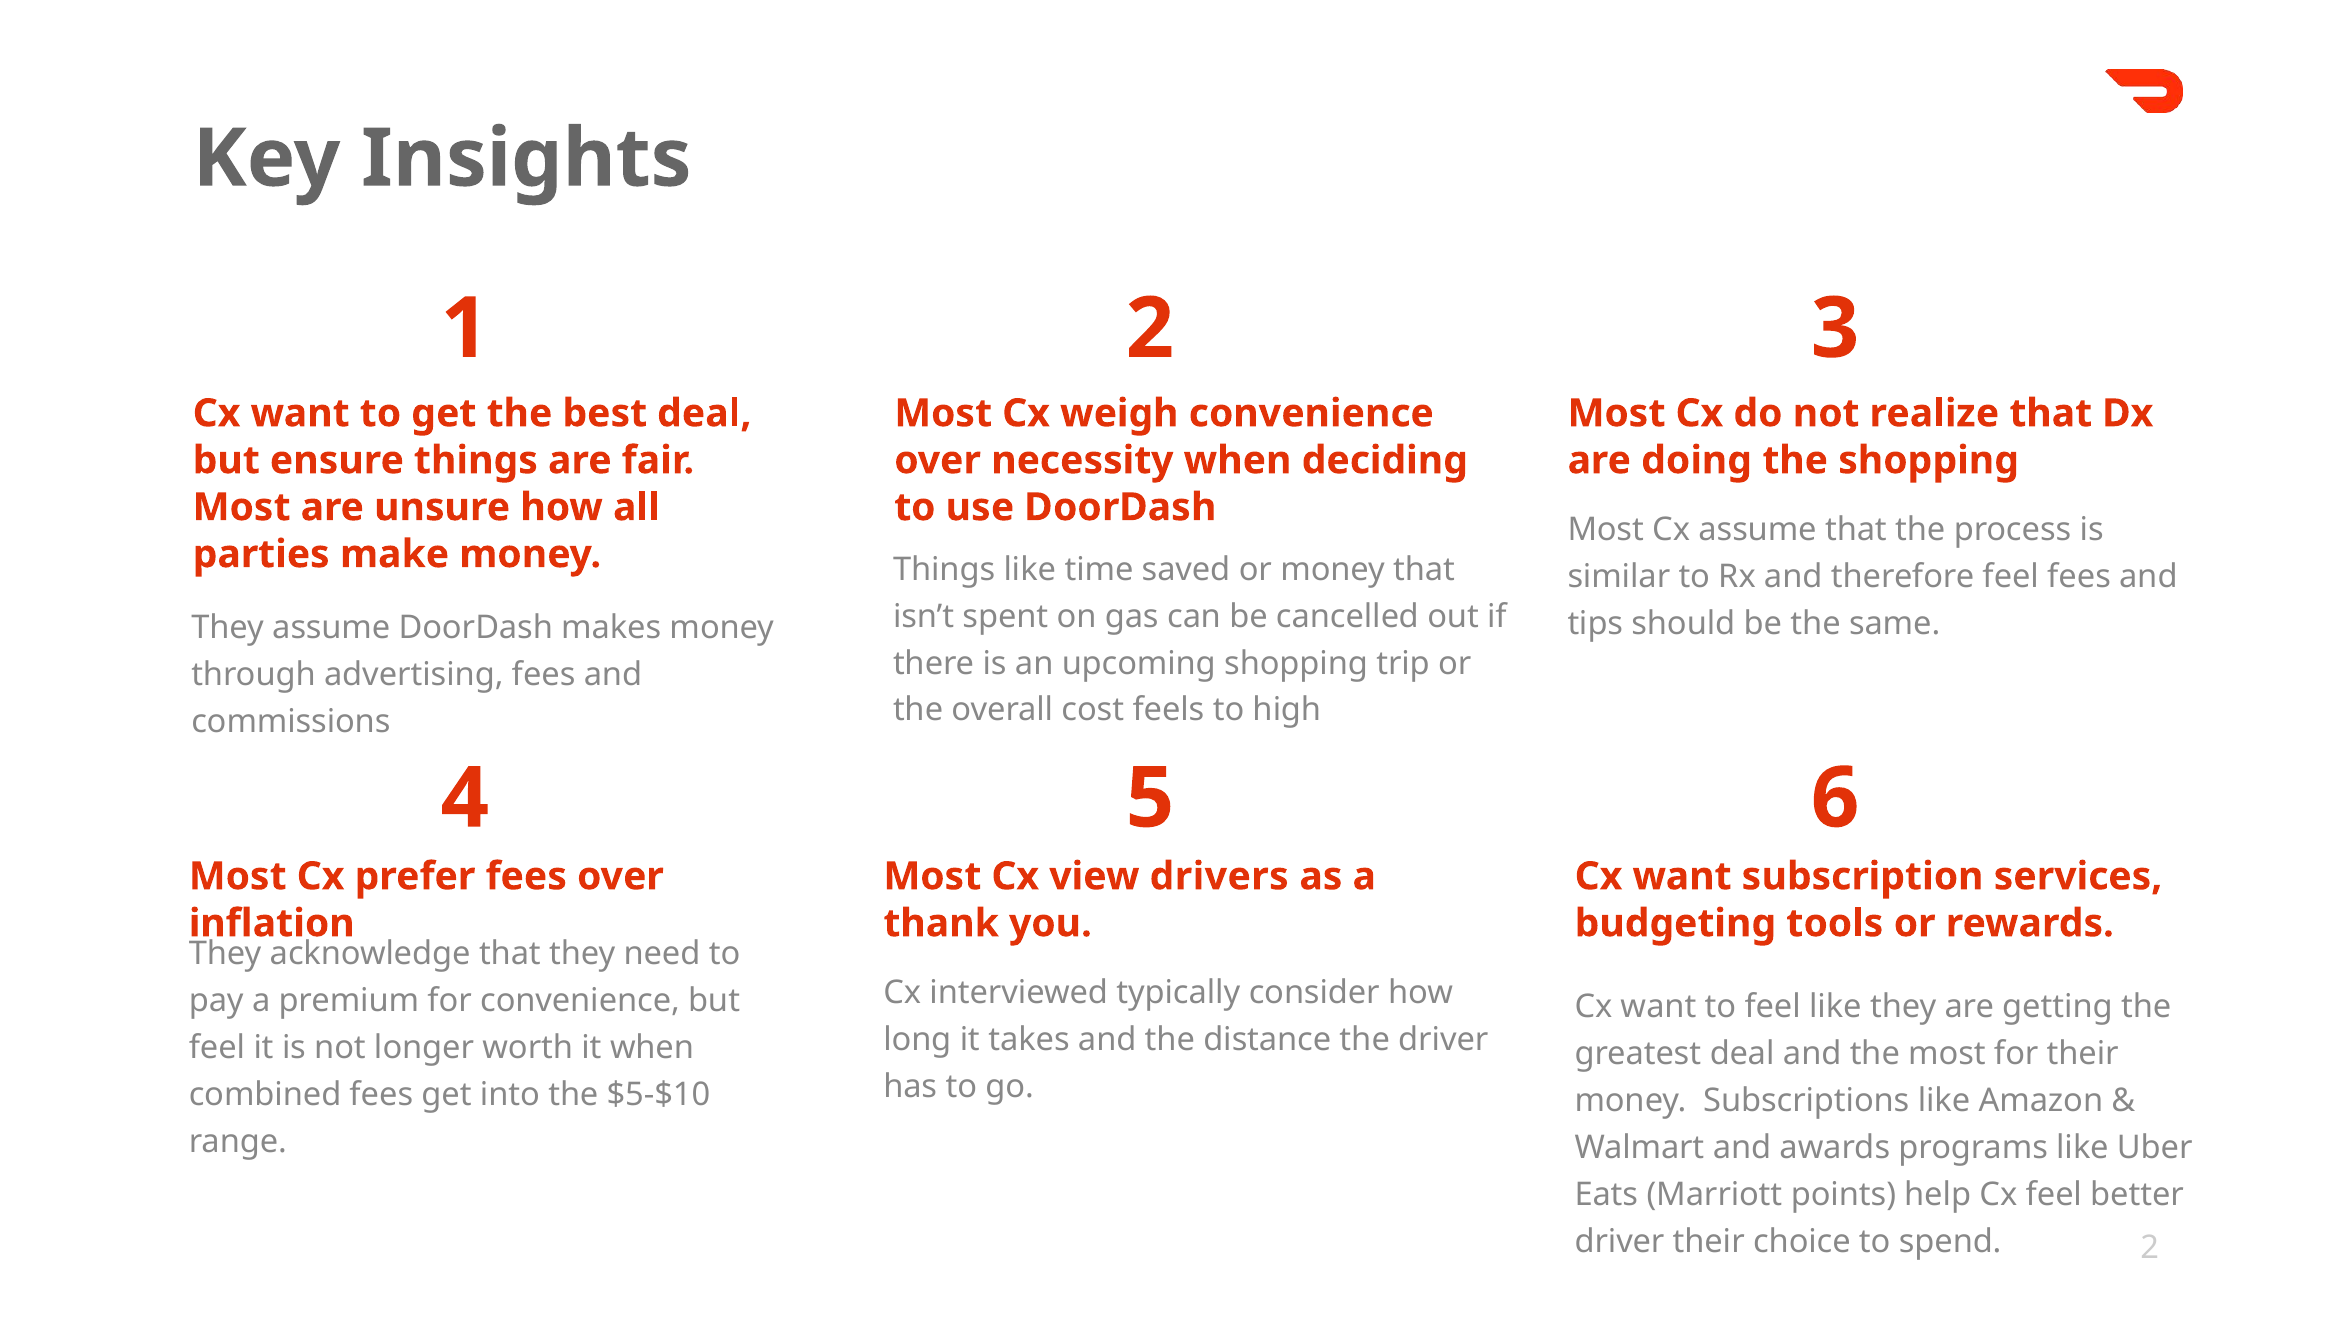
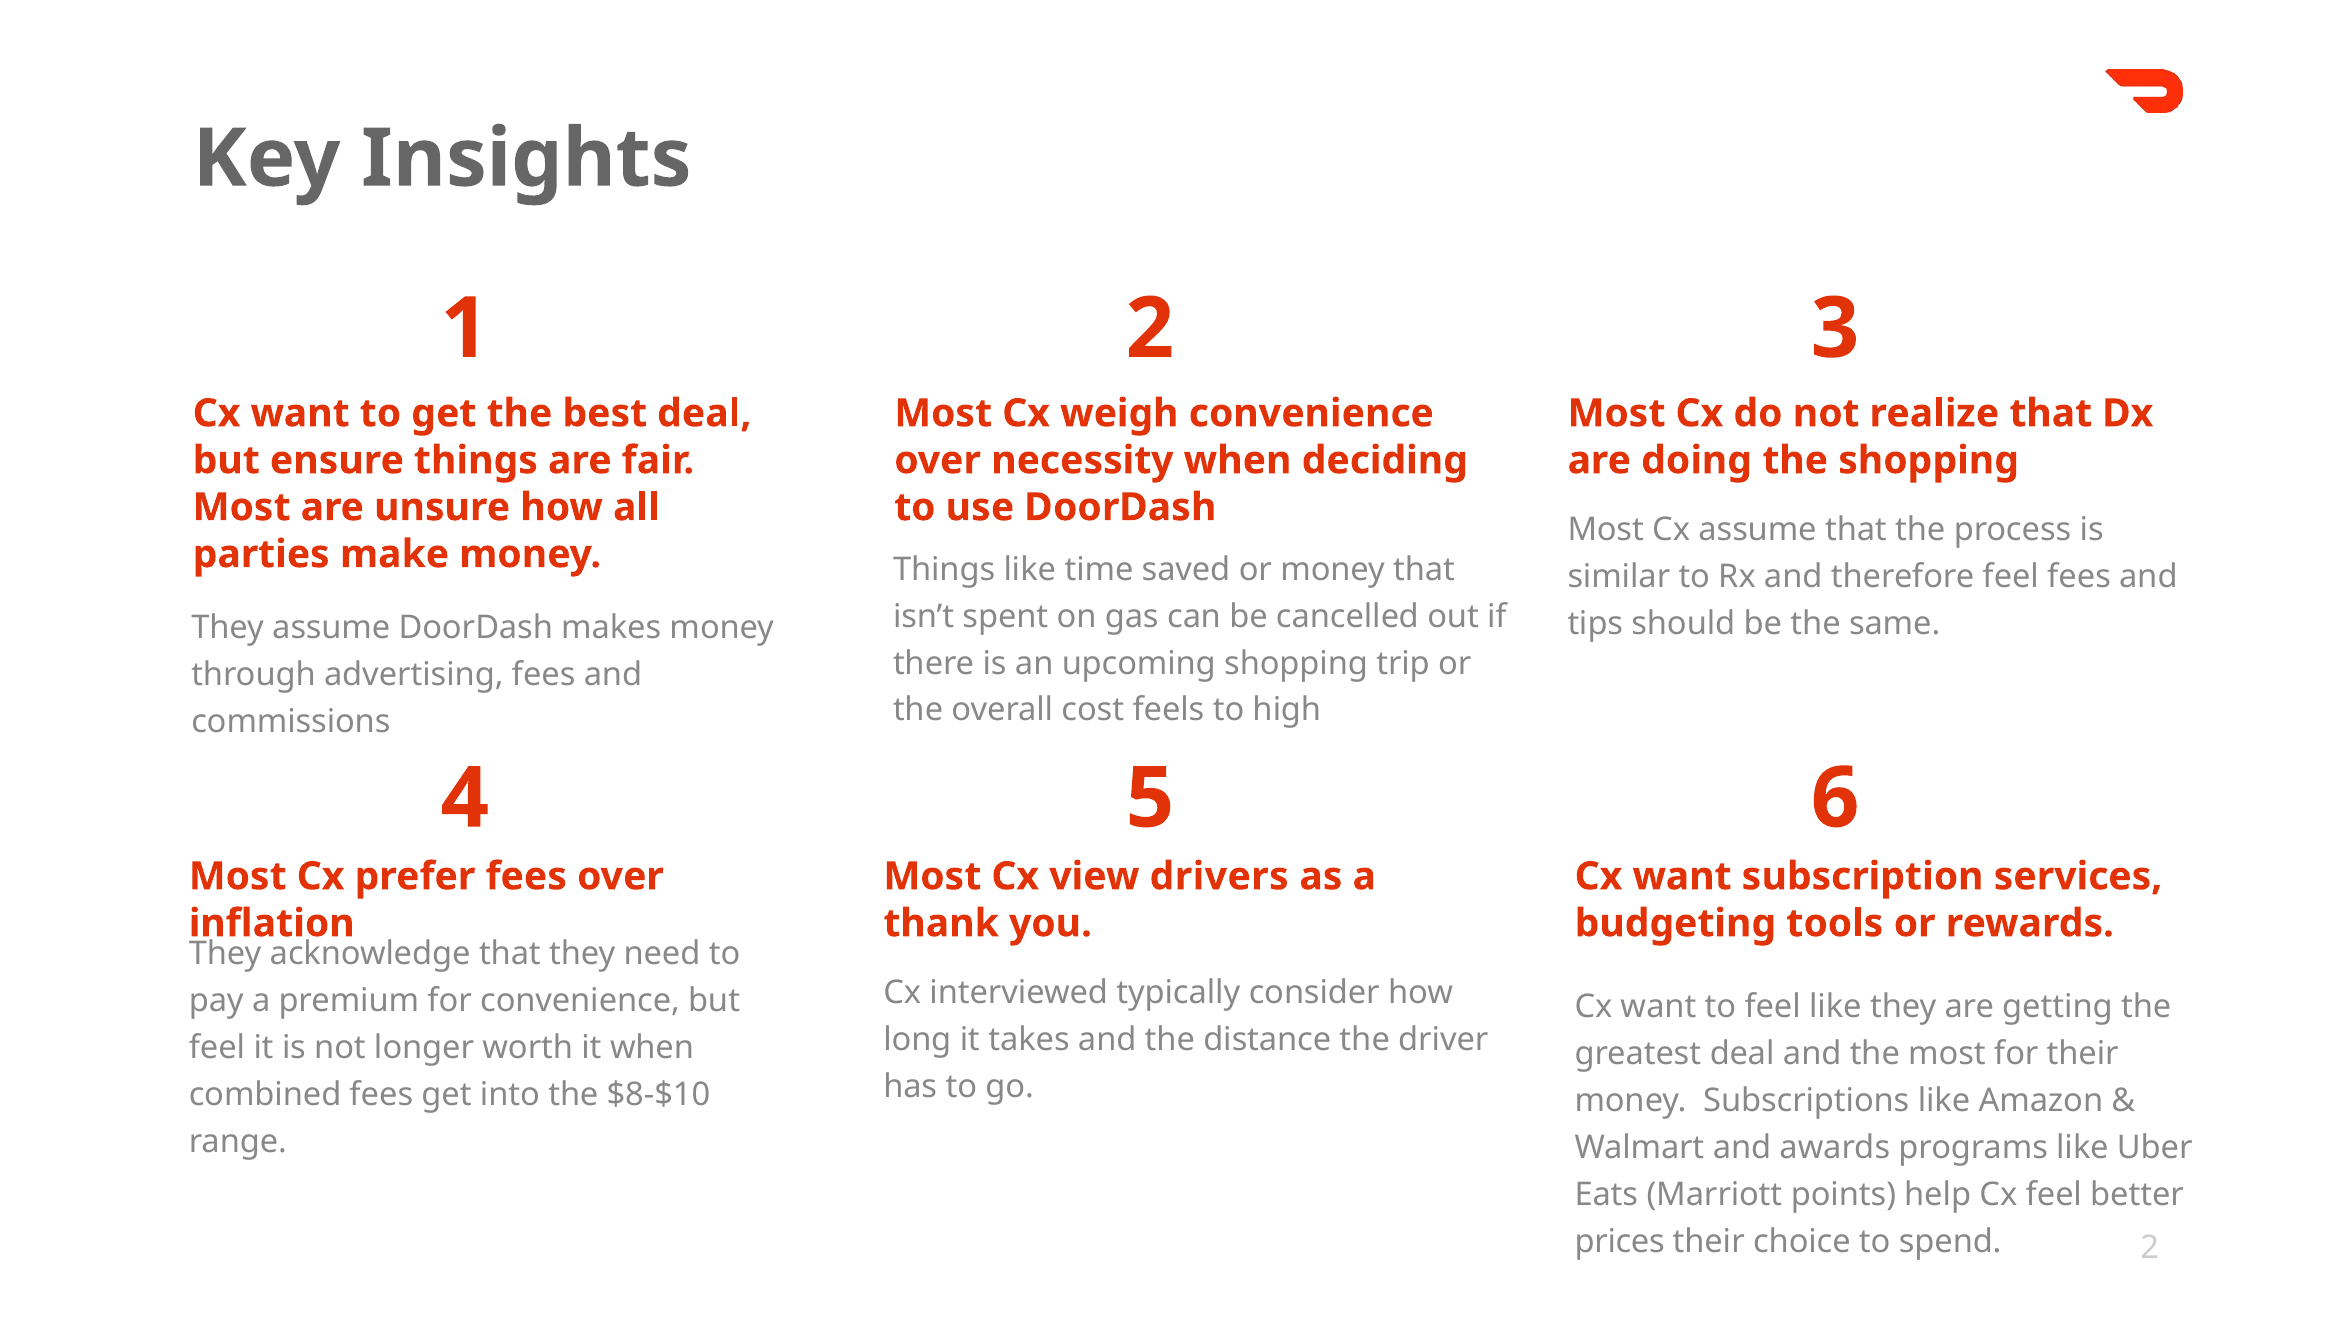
$5-$10: $5-$10 -> $8-$10 (658, 1095)
driver: driver -> prices (1620, 1242)
